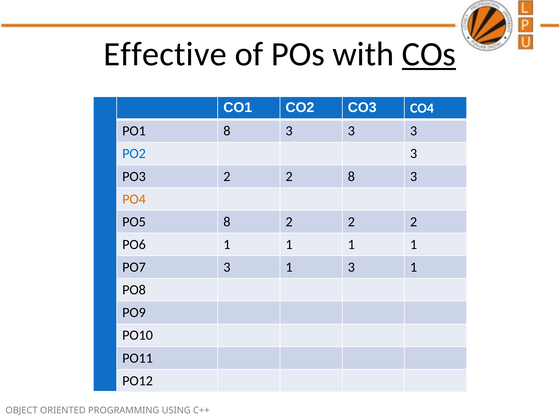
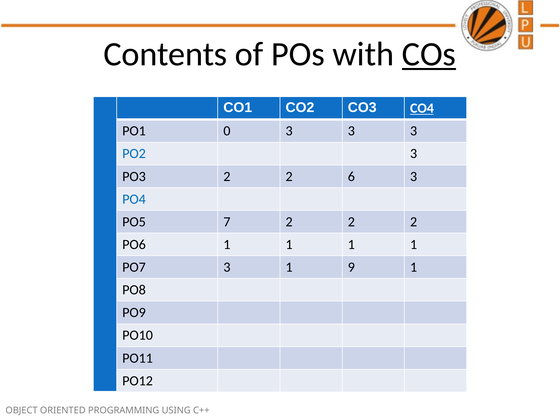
Effective: Effective -> Contents (165, 54)
CO4 underline: none -> present (422, 108)
PO1 8: 8 -> 0 (227, 131)
2 8: 8 -> 6 (351, 176)
PO4 colour: orange -> blue (134, 199)
PO5 8: 8 -> 7 (227, 222)
1 3: 3 -> 9 (351, 267)
